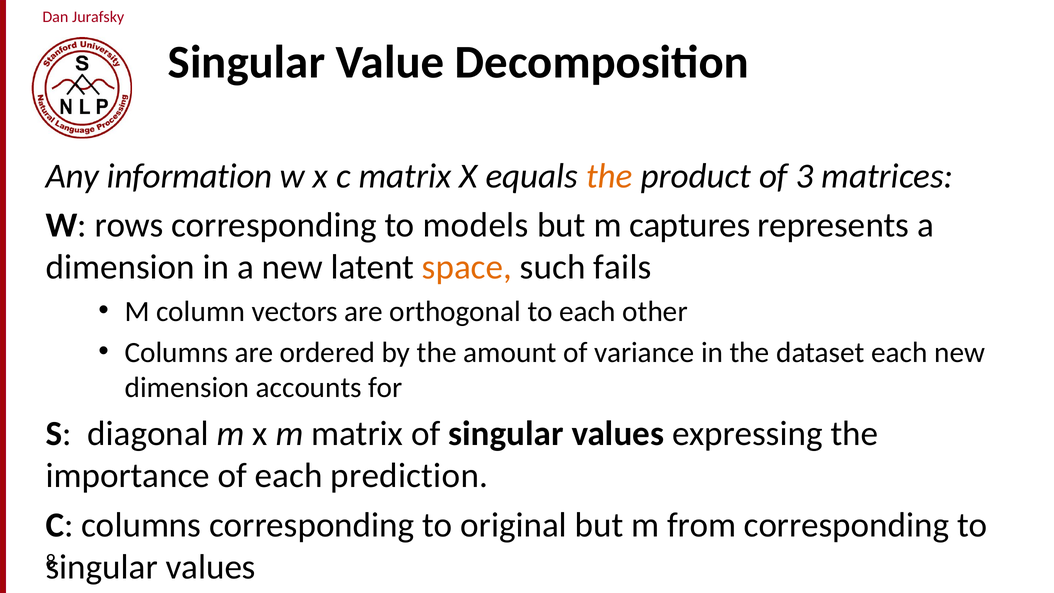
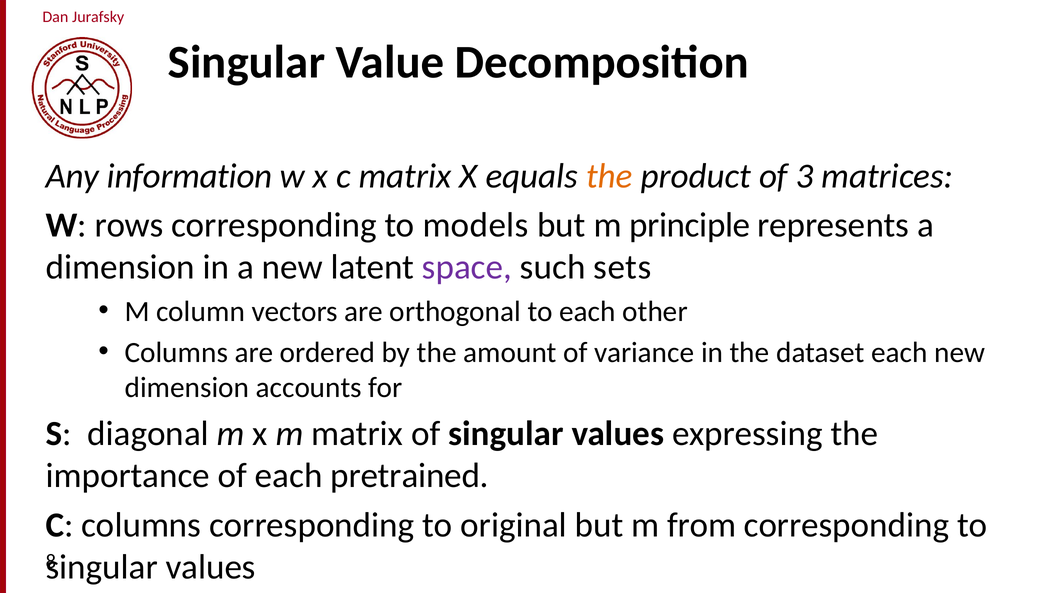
captures: captures -> principle (690, 225)
space colour: orange -> purple (467, 267)
fails: fails -> sets (622, 267)
prediction: prediction -> pretrained (410, 476)
